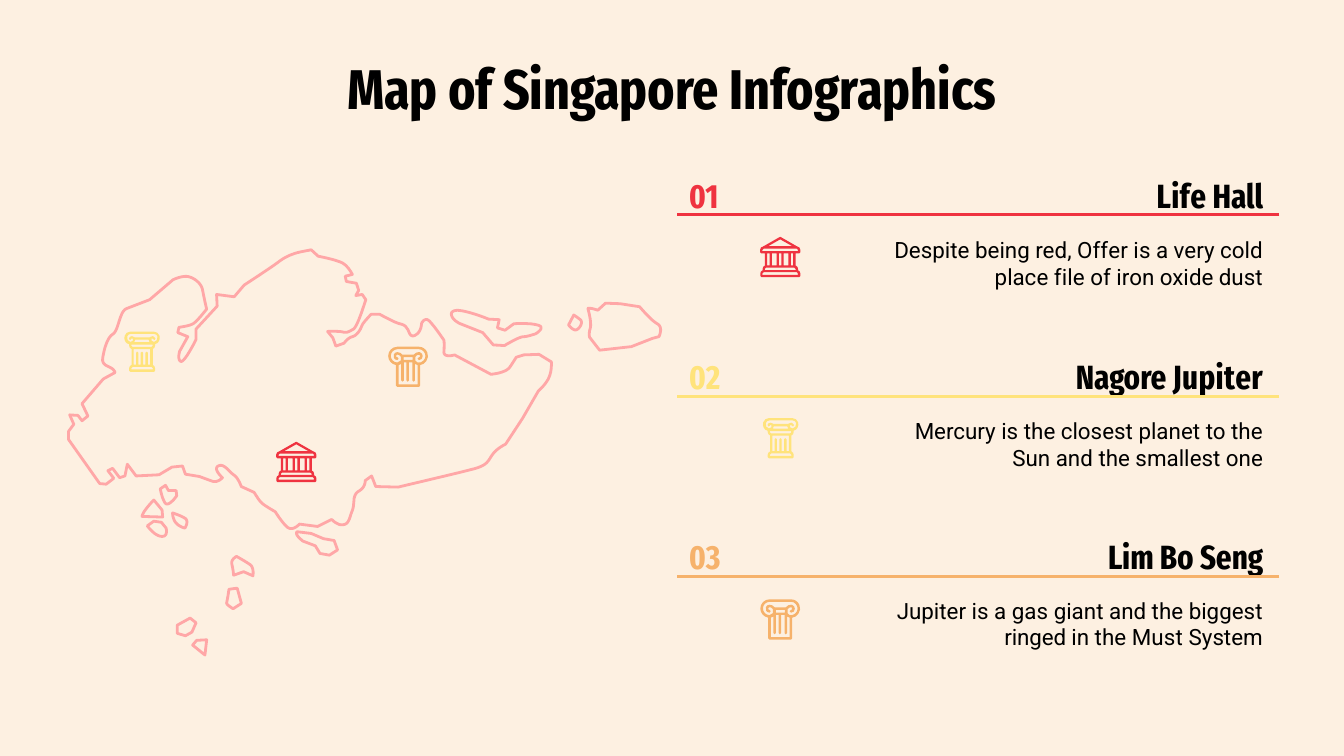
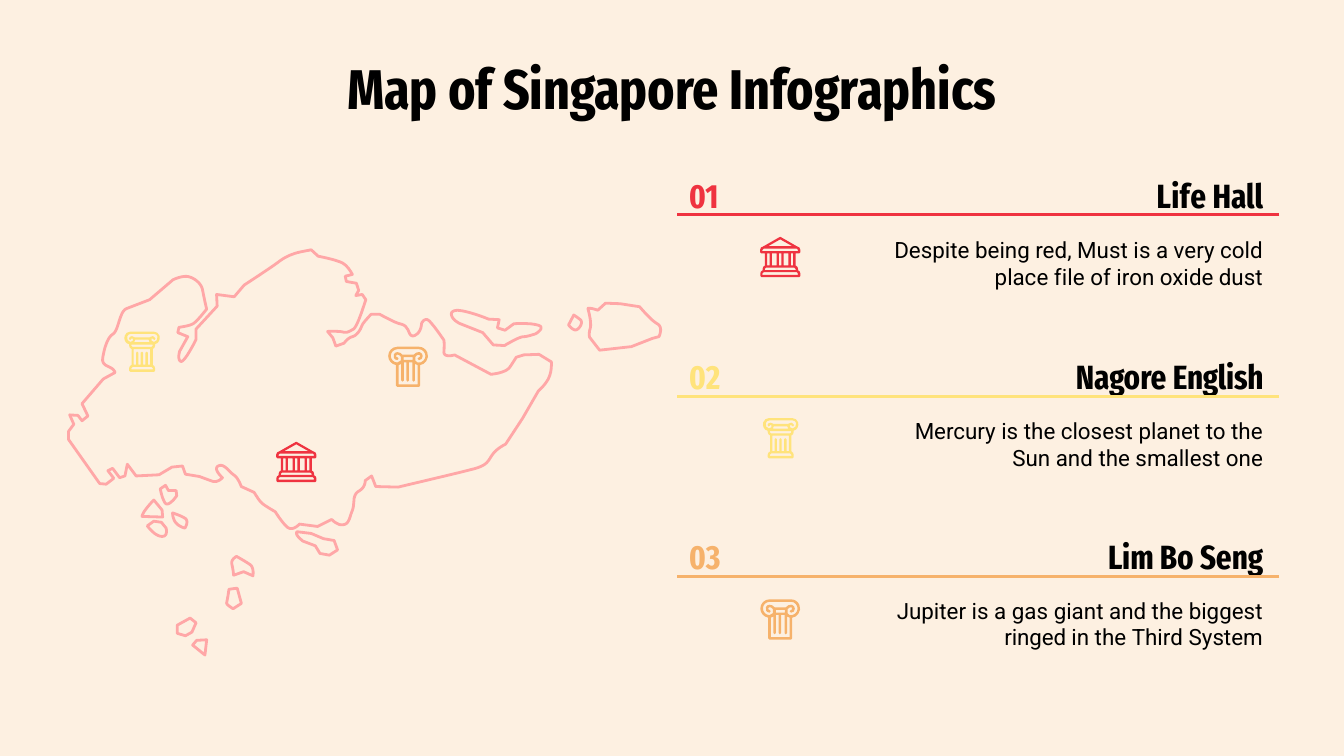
Offer: Offer -> Must (1103, 251)
Nagore Jupiter: Jupiter -> English (1218, 379)
Must: Must -> Third (1157, 639)
